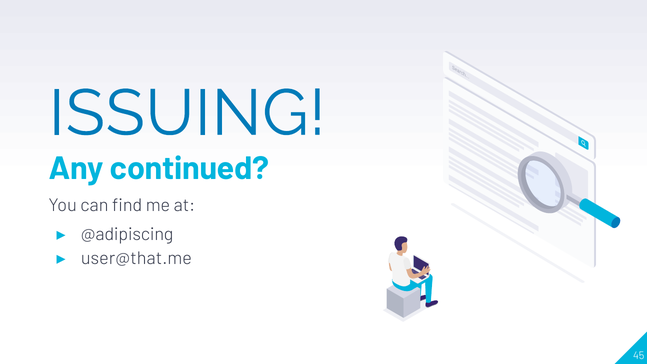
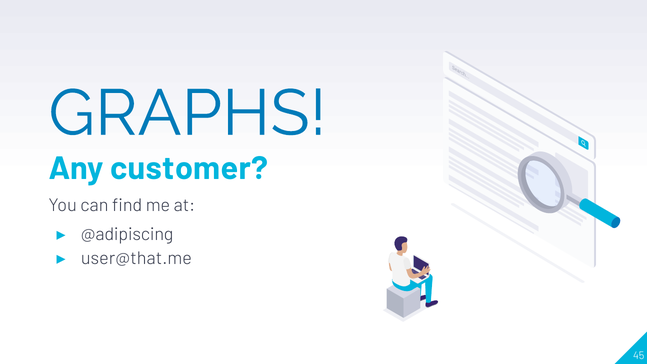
ISSUING: ISSUING -> GRAPHS (187, 113)
continued: continued -> customer (189, 169)
